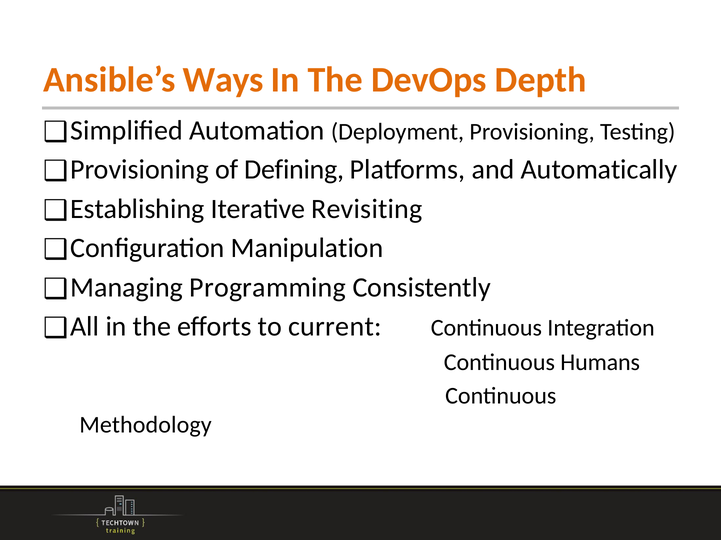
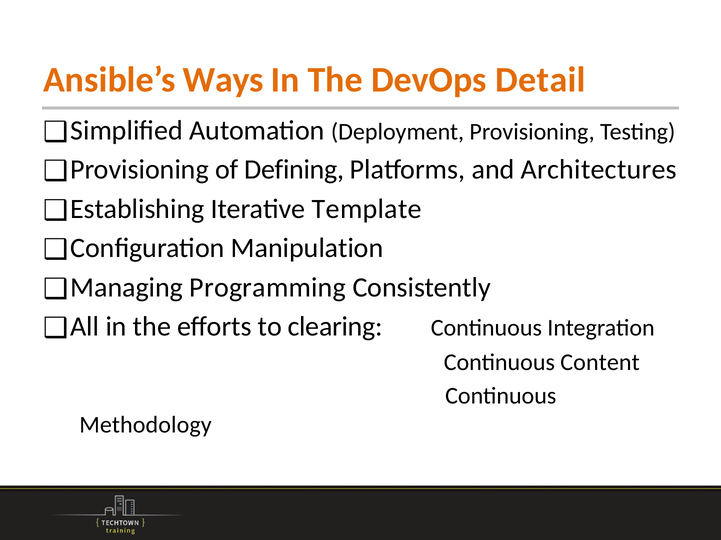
Depth: Depth -> Detail (541, 80)
Automatically: Automatically -> Architectures (599, 170)
Revisiting: Revisiting -> Template (367, 209)
current: current -> clearing (335, 327)
Humans: Humans -> Content (600, 363)
